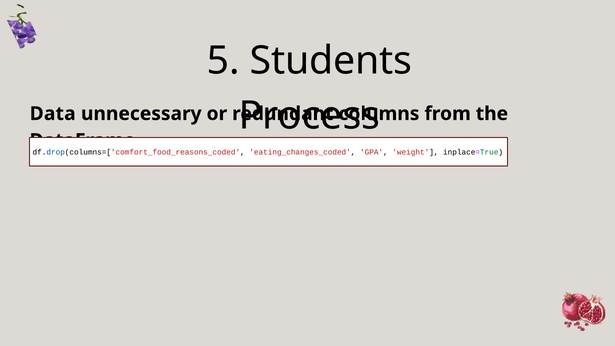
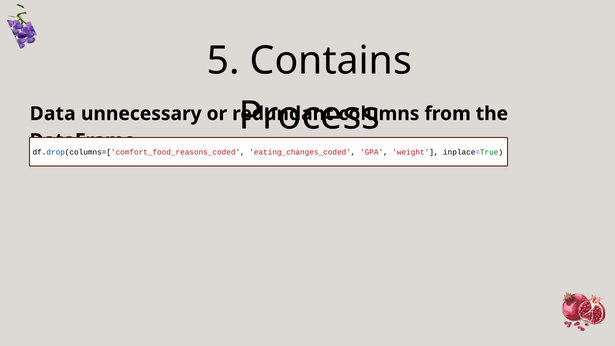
Students: Students -> Contains (331, 61)
